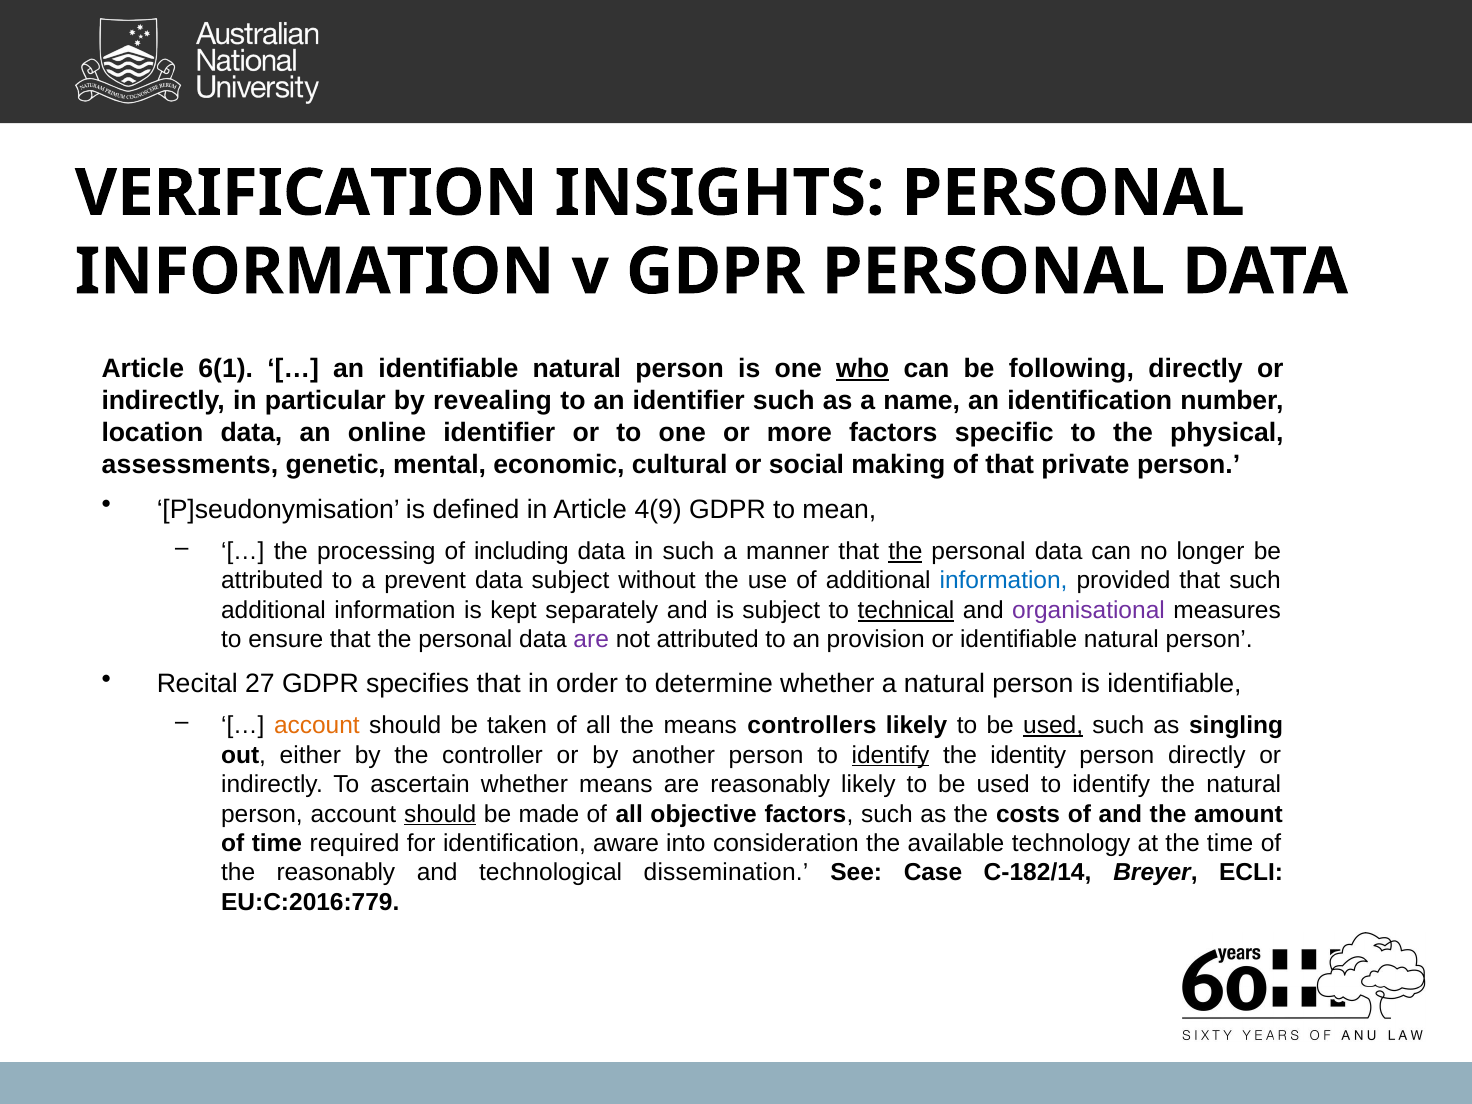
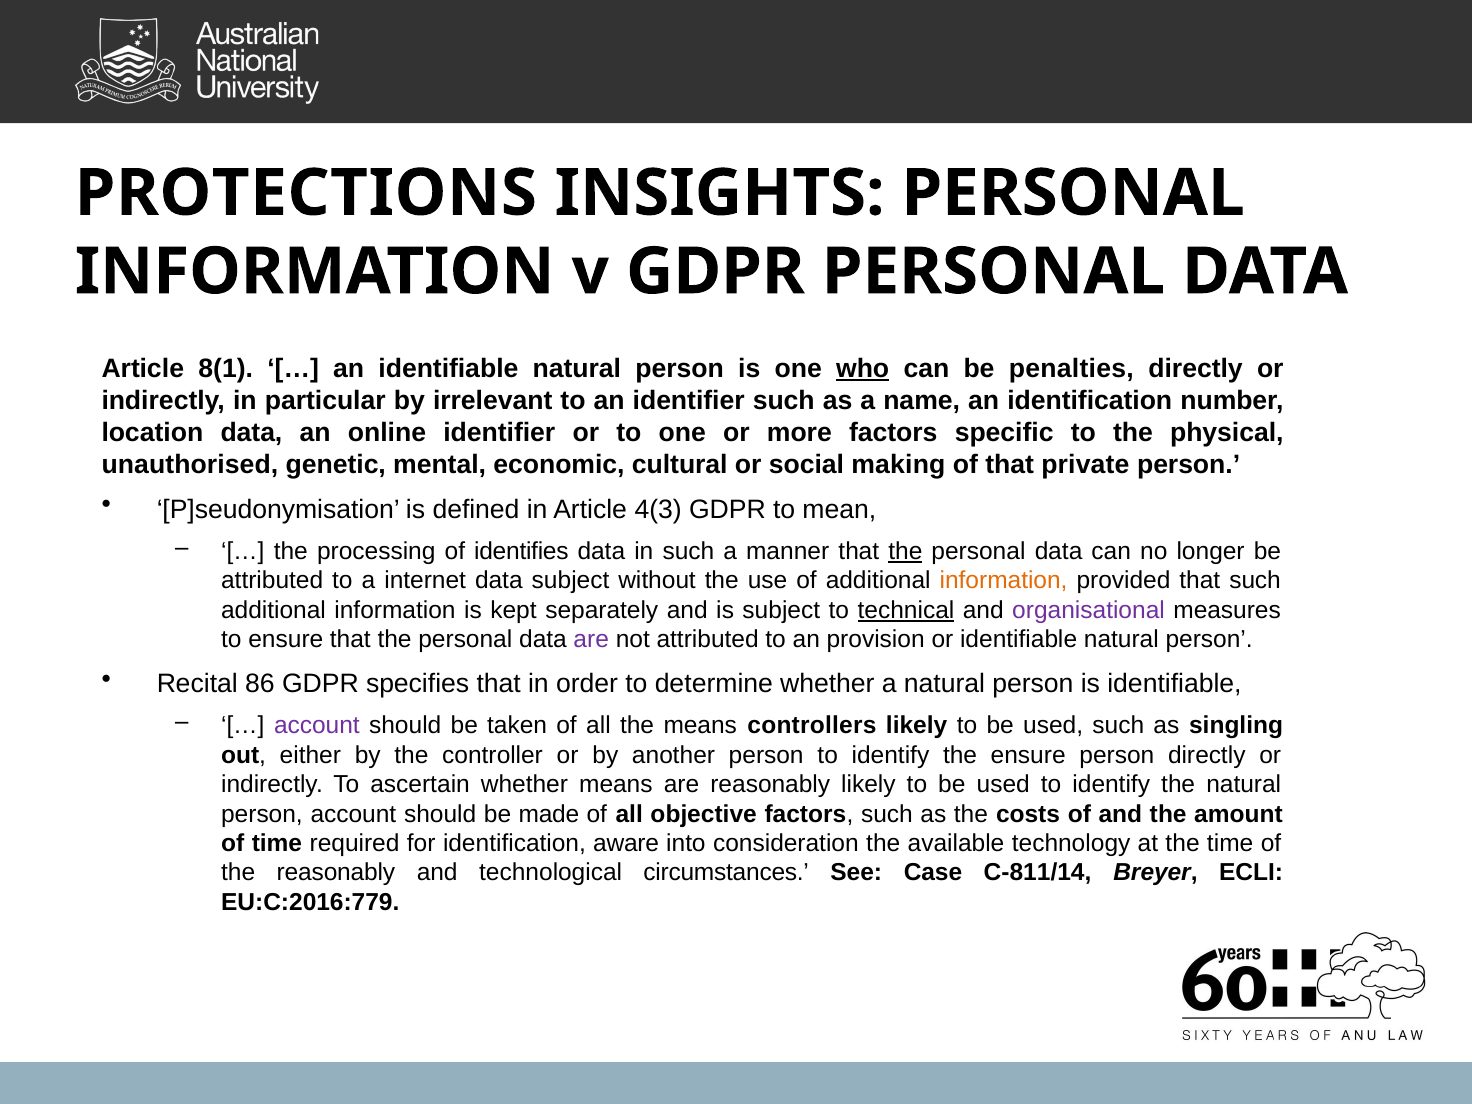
VERIFICATION: VERIFICATION -> PROTECTIONS (306, 193)
6(1: 6(1 -> 8(1 (226, 369)
following: following -> penalties (1071, 369)
revealing: revealing -> irrelevant (493, 400)
assessments: assessments -> unauthorised (190, 464)
4(9: 4(9 -> 4(3 (658, 509)
including: including -> identifies (521, 551)
prevent: prevent -> internet (425, 581)
information colour: blue -> orange (1004, 581)
27: 27 -> 86 (260, 684)
account colour: orange -> purple (317, 726)
used underline: present -> none (1053, 726)
identify underline: present -> none (890, 755)
the identity: identity -> ensure (1028, 755)
should underline: present -> none (440, 814)
dissemination: dissemination -> circumstances (726, 873)
C-182/14: C-182/14 -> C-811/14 (1038, 873)
